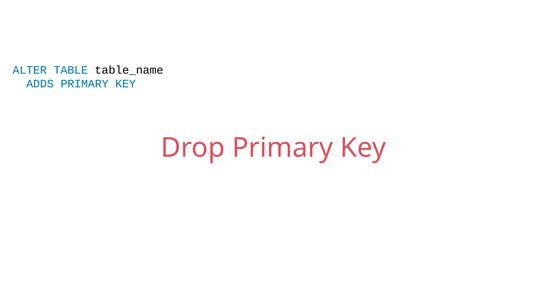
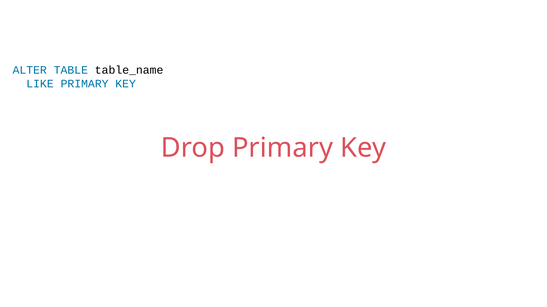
ADDS: ADDS -> LIKE (40, 84)
